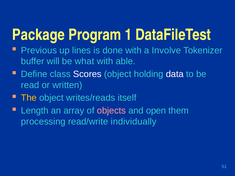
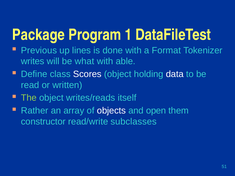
Involve: Involve -> Format (166, 50)
buffer: buffer -> writes (33, 61)
The colour: yellow -> light green (29, 98)
Length: Length -> Rather (35, 111)
objects colour: pink -> white (111, 111)
processing: processing -> constructor (43, 122)
individually: individually -> subclasses (134, 122)
